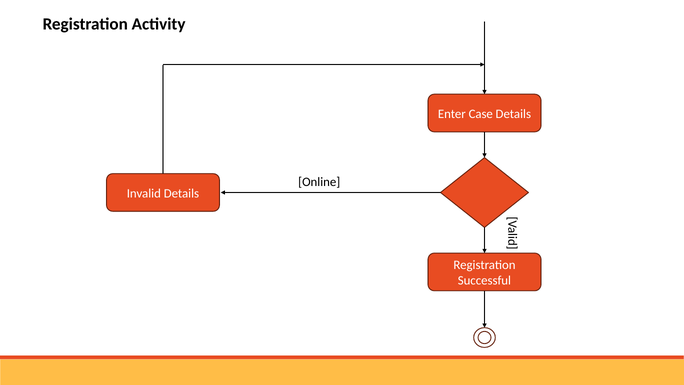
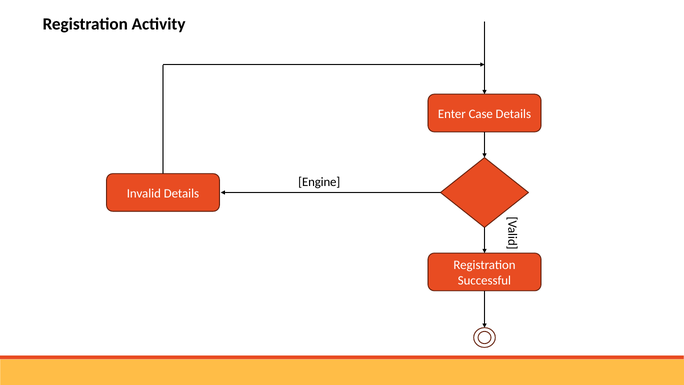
Online: Online -> Engine (319, 182)
